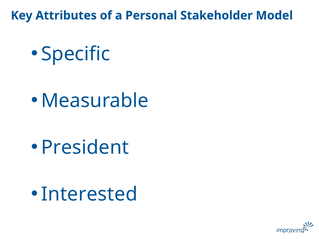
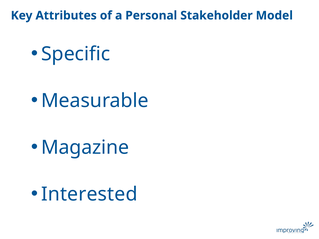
President: President -> Magazine (85, 148)
